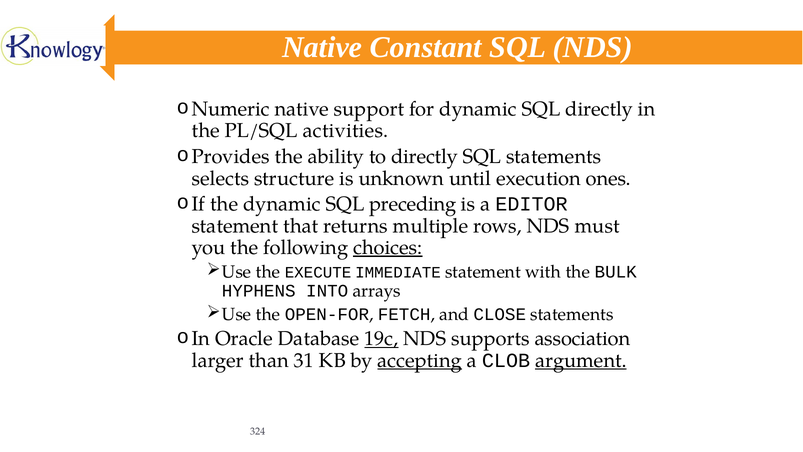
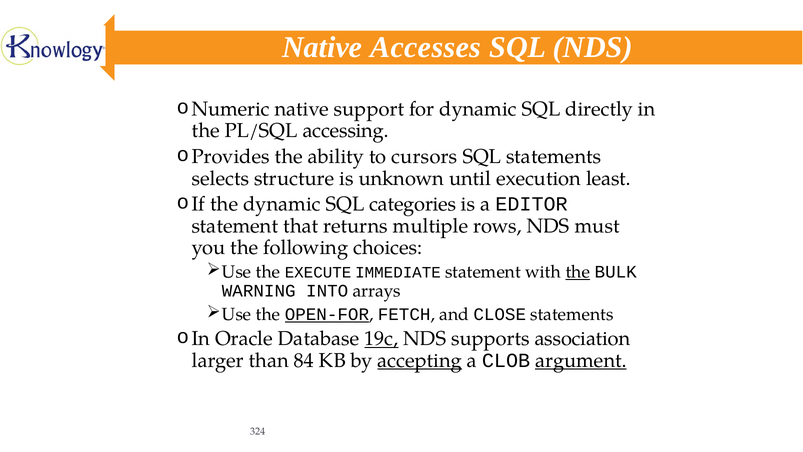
Constant: Constant -> Accesses (426, 47)
activities: activities -> accessing (346, 131)
to directly: directly -> cursors (424, 157)
ones: ones -> least (608, 178)
preceding: preceding -> categories (413, 204)
choices underline: present -> none (388, 247)
the underline: none -> present (578, 272)
HYPHENS: HYPHENS -> WARNING (259, 291)
OPEN-FOR underline: none -> present (327, 314)
31: 31 -> 84 (304, 360)
